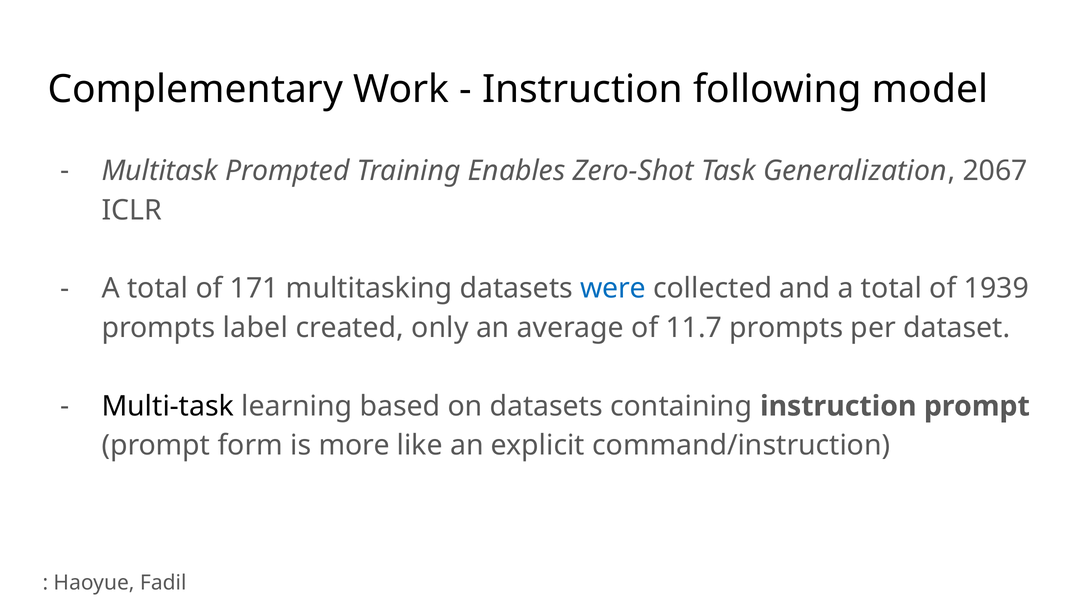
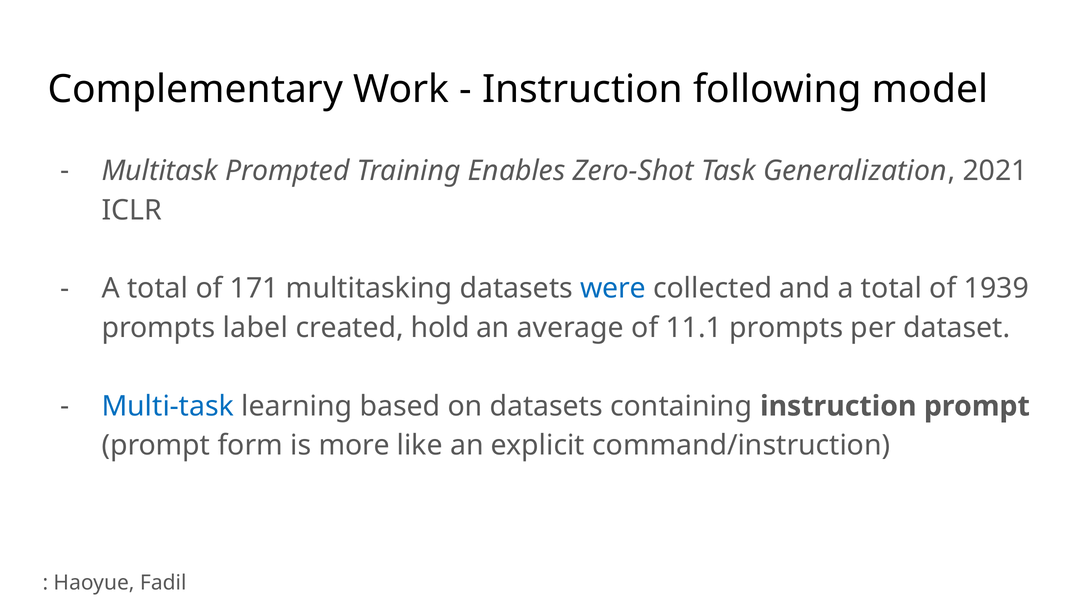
2067: 2067 -> 2021 (995, 171)
only: only -> hold (440, 328)
11.7: 11.7 -> 11.1 (694, 328)
Multi-task colour: black -> blue (168, 407)
